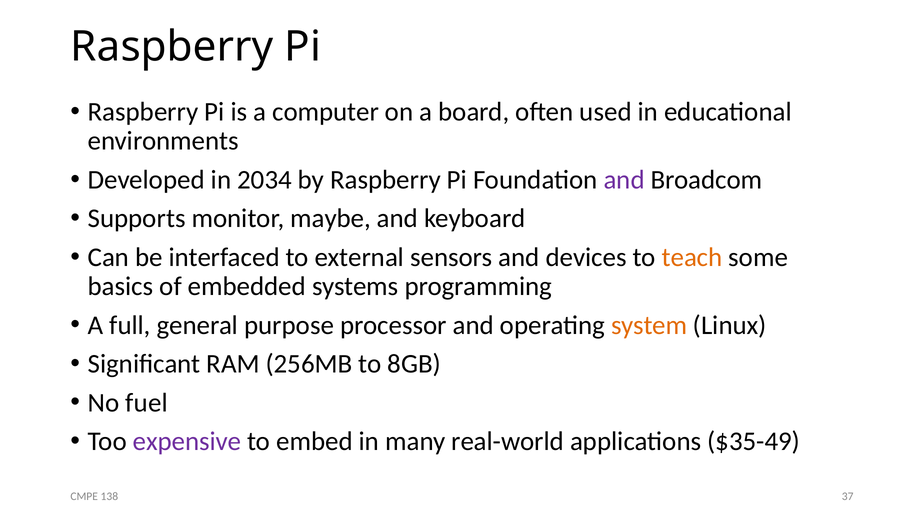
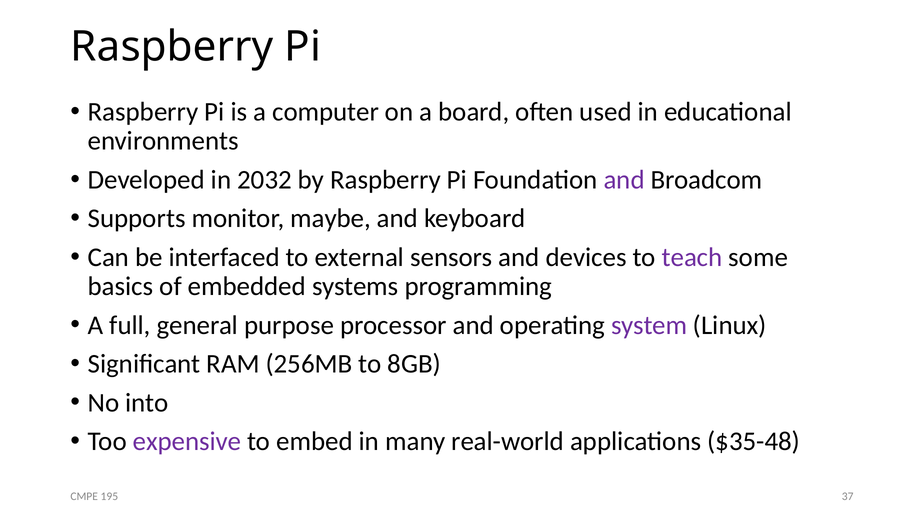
2034: 2034 -> 2032 (265, 180)
teach colour: orange -> purple (692, 257)
system colour: orange -> purple (649, 325)
fuel: fuel -> into (147, 402)
$35-49: $35-49 -> $35-48 (754, 441)
138: 138 -> 195 (109, 496)
